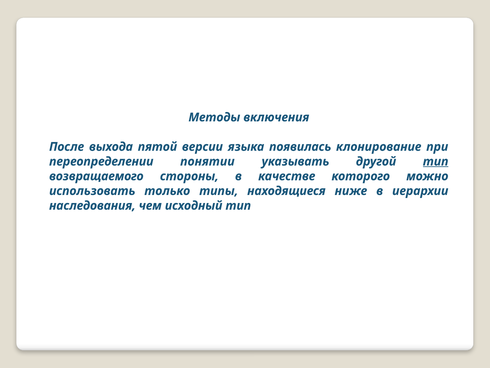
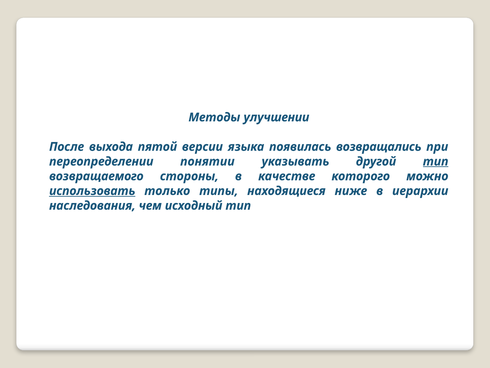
включения: включения -> улучшении (276, 117)
клонирование: клонирование -> возвращались (379, 147)
использовать underline: none -> present (92, 191)
